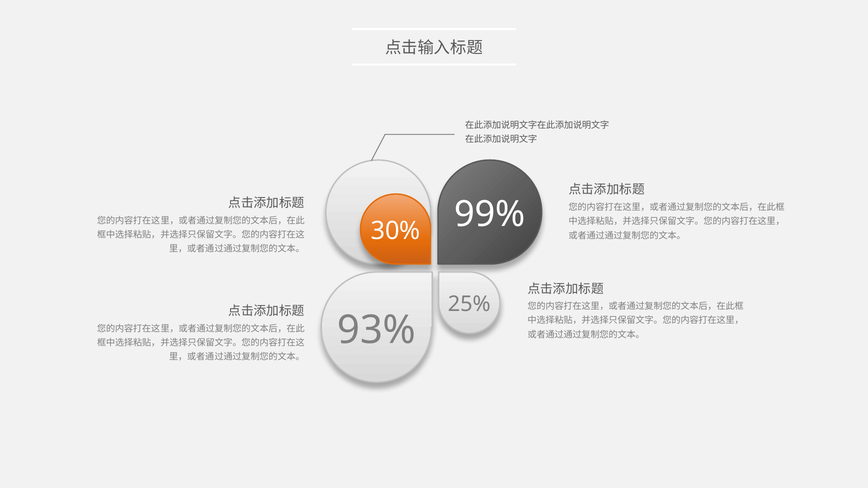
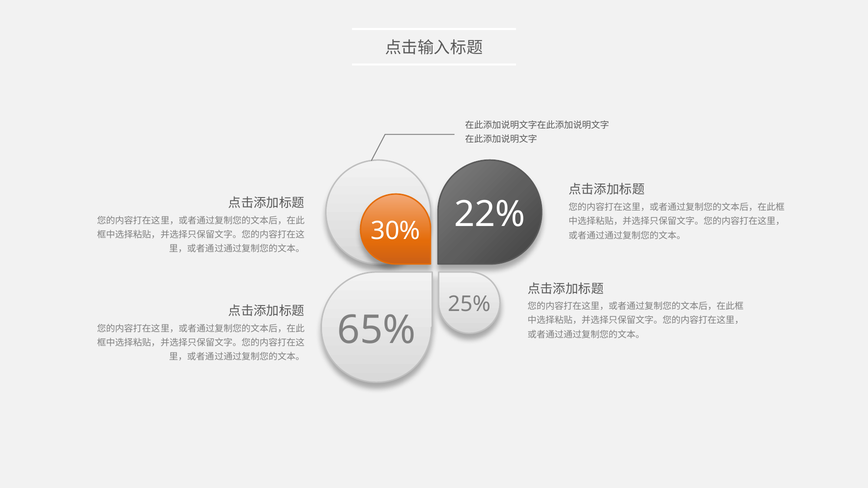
99%: 99% -> 22% (490, 215)
93%: 93% -> 65% (377, 330)
